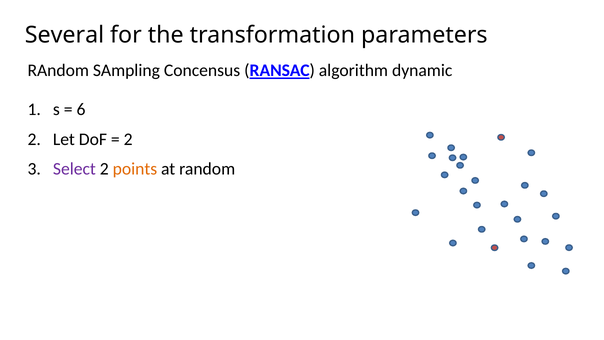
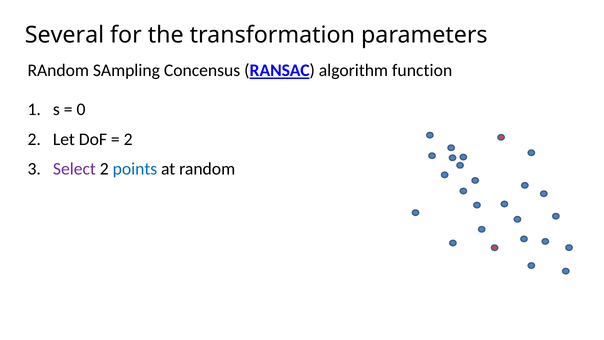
dynamic: dynamic -> function (422, 71)
6: 6 -> 0 (81, 109)
points colour: orange -> blue (135, 169)
